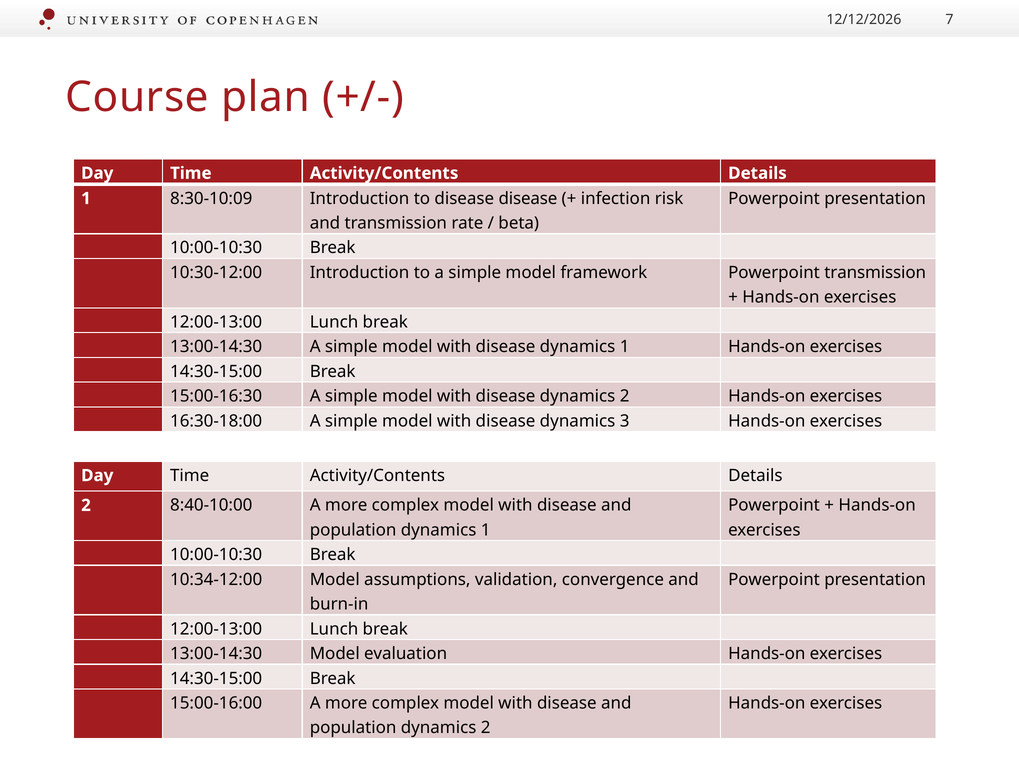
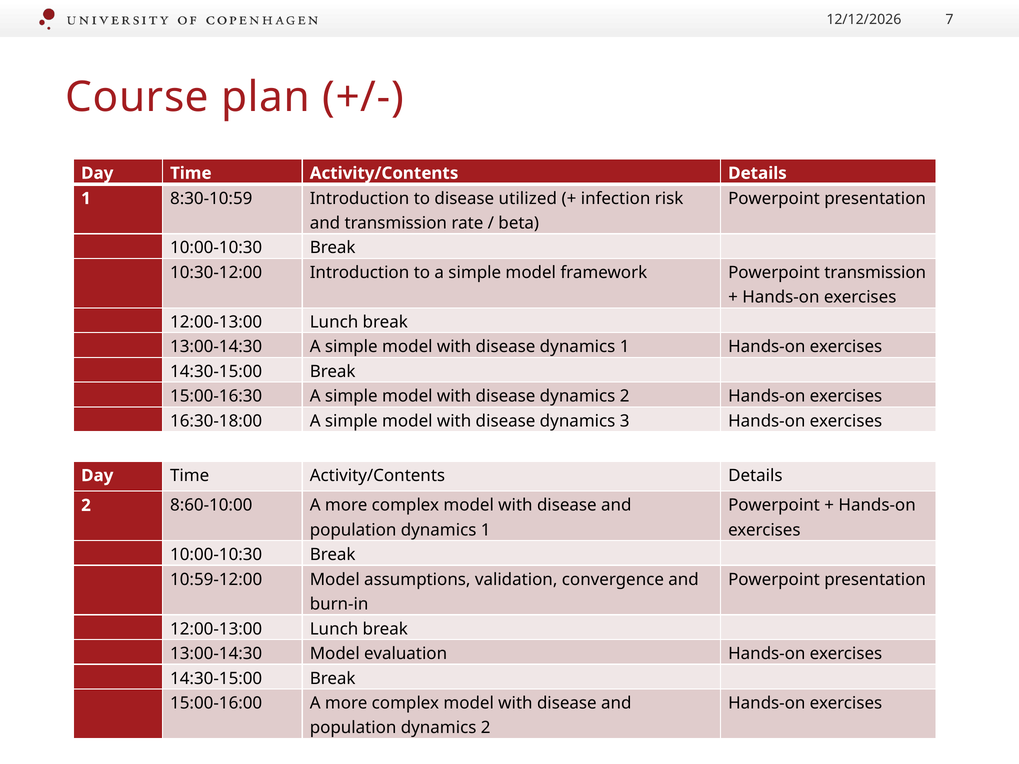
8:30-10:09: 8:30-10:09 -> 8:30-10:59 (211, 198)
disease disease: disease -> utilized (528, 198)
8:40-10:00: 8:40-10:00 -> 8:60-10:00 (211, 505)
10:34-12:00: 10:34-12:00 -> 10:59-12:00 (216, 580)
